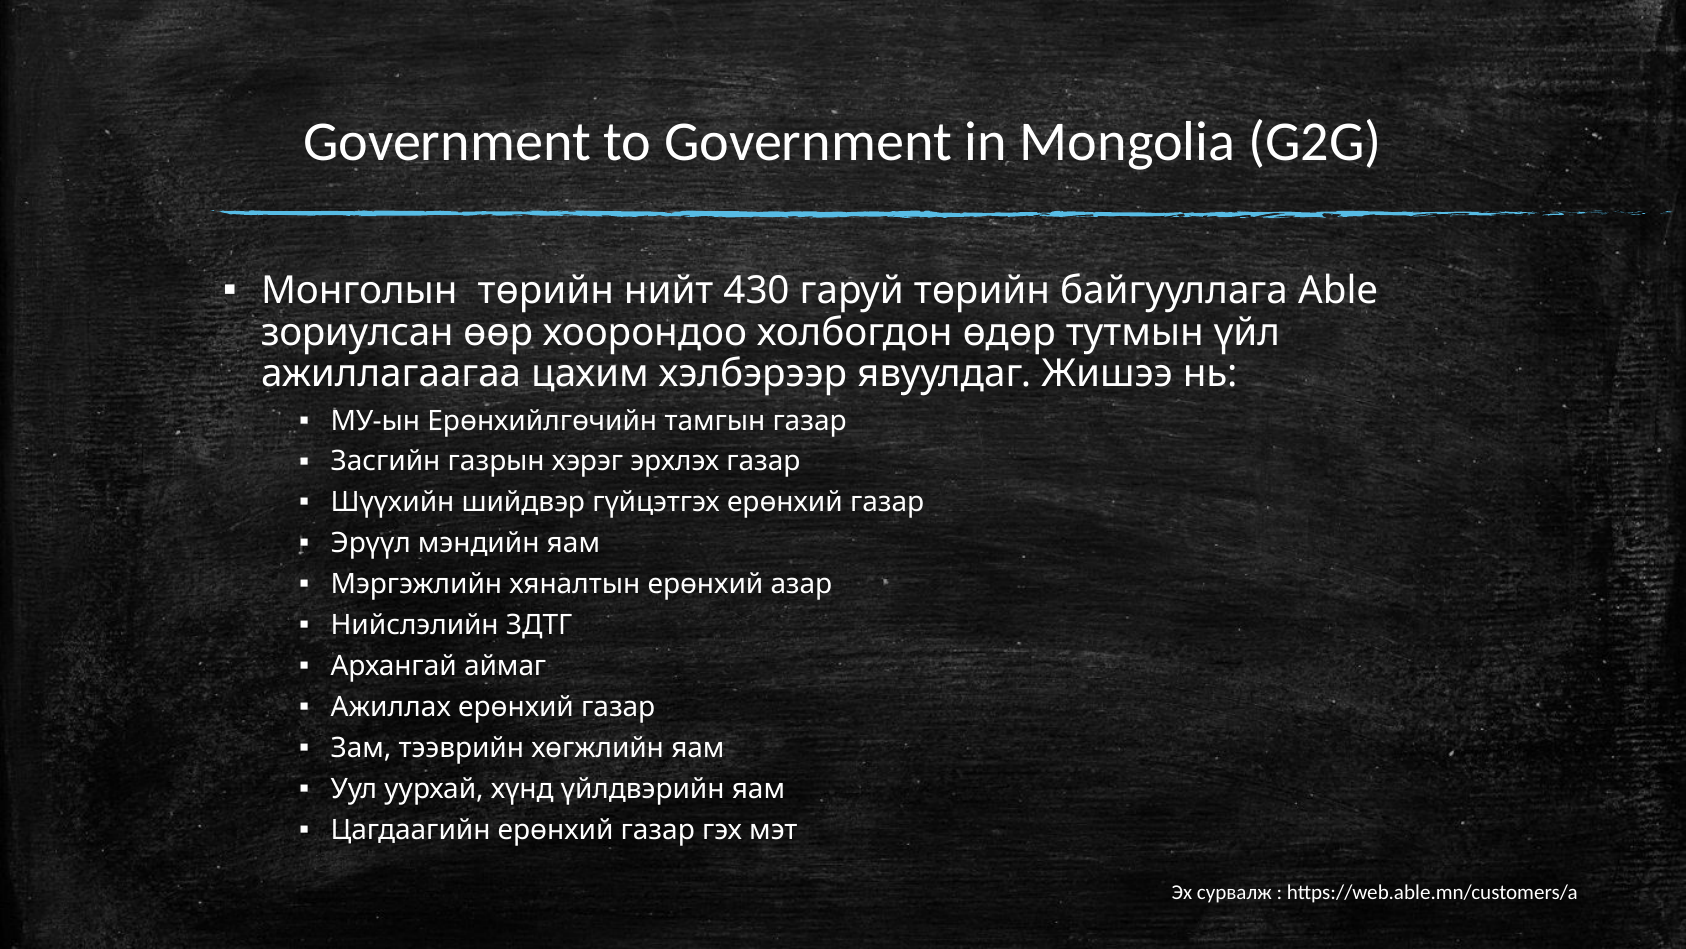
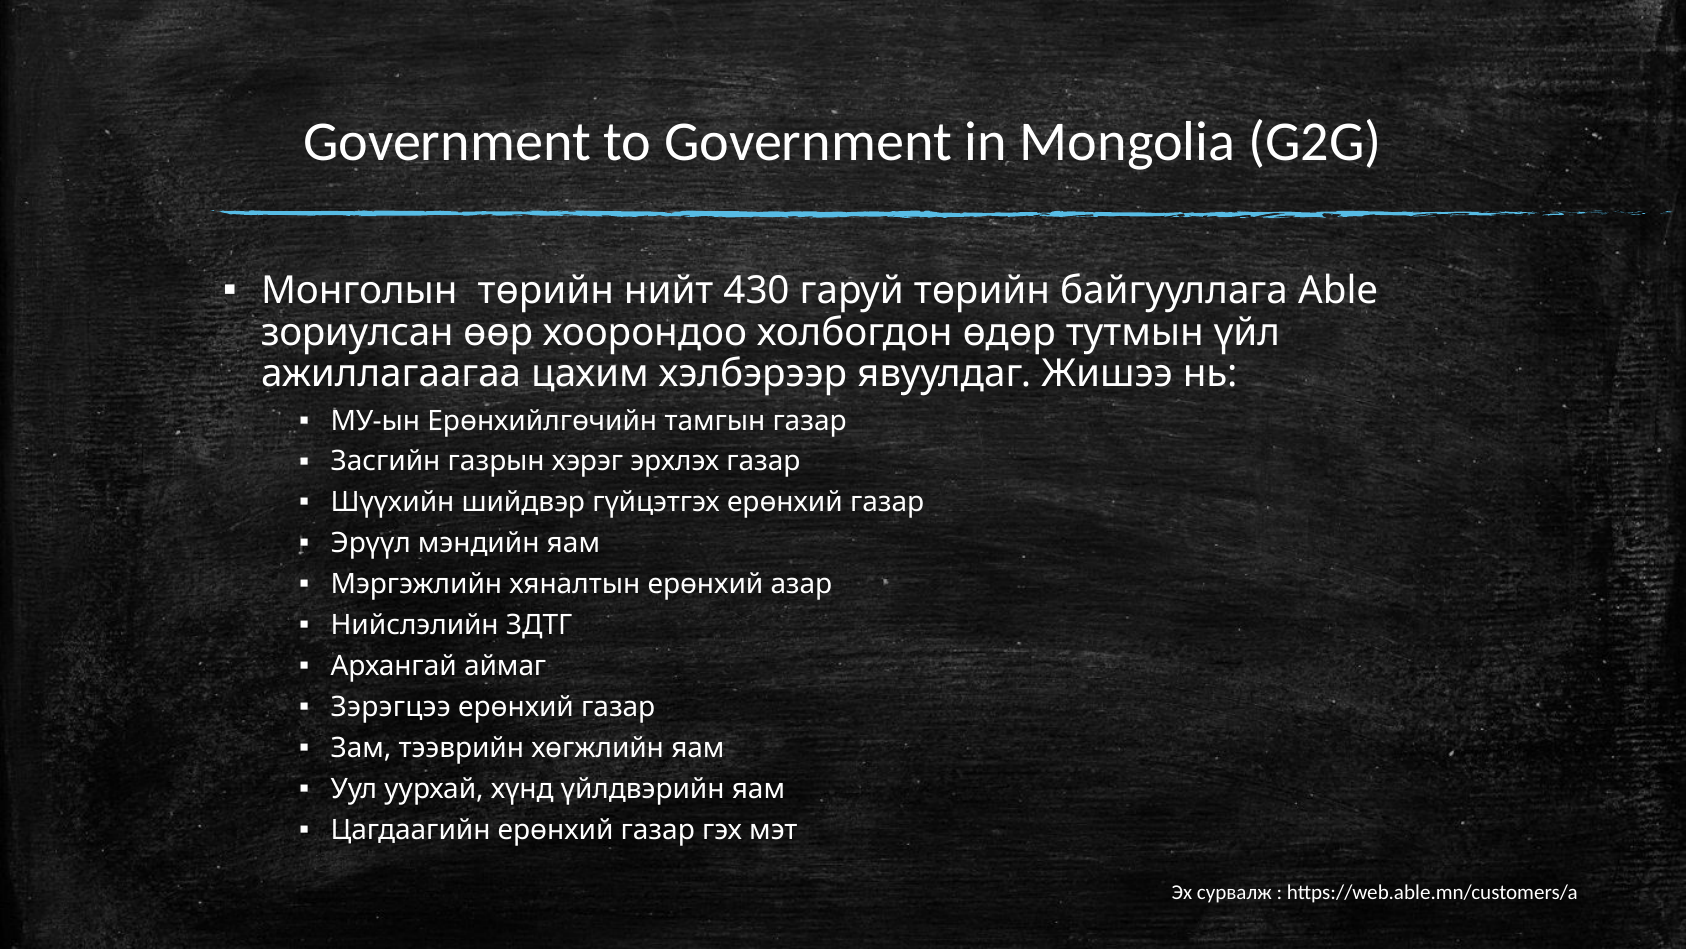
Ажиллах: Ажиллах -> Зэрэгцээ (391, 707)
